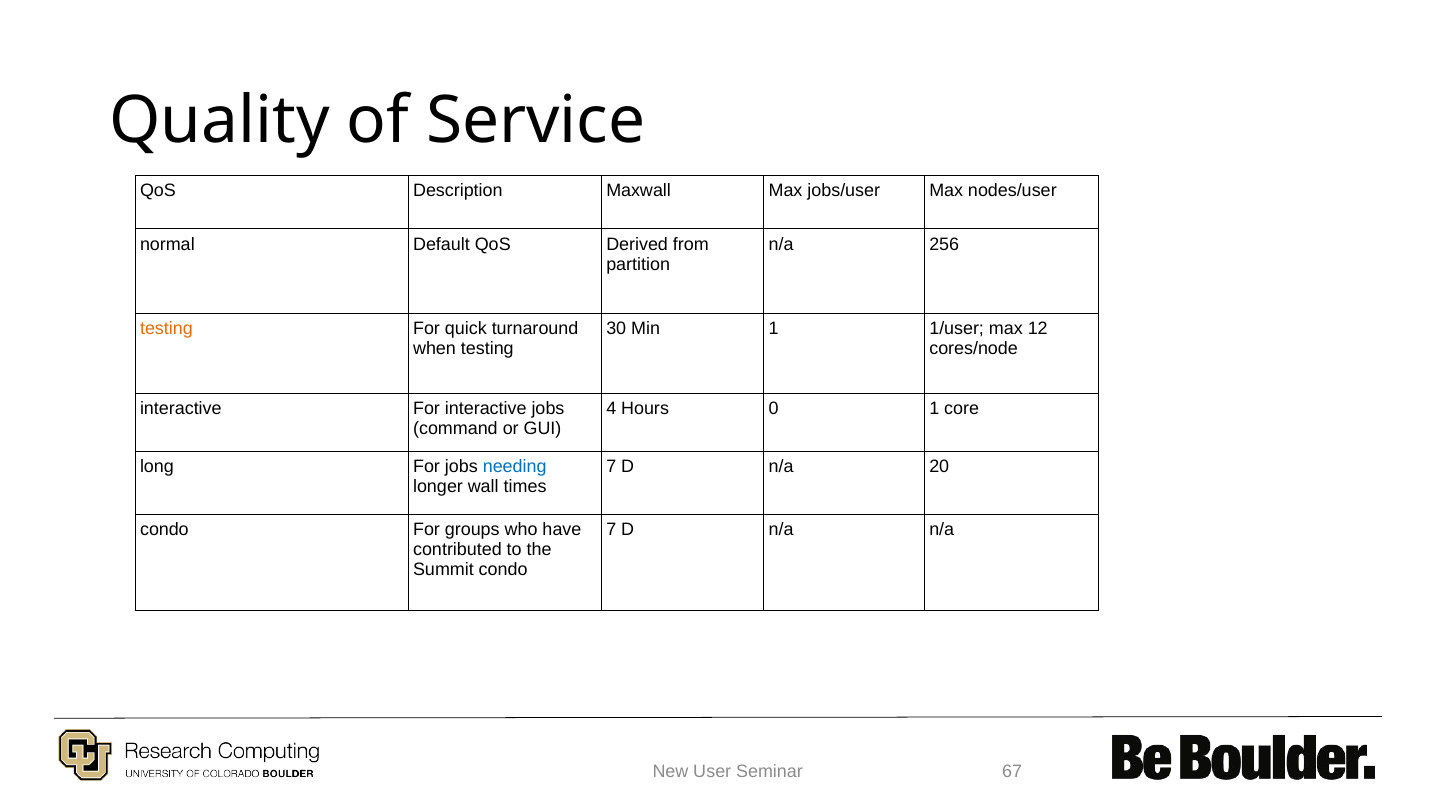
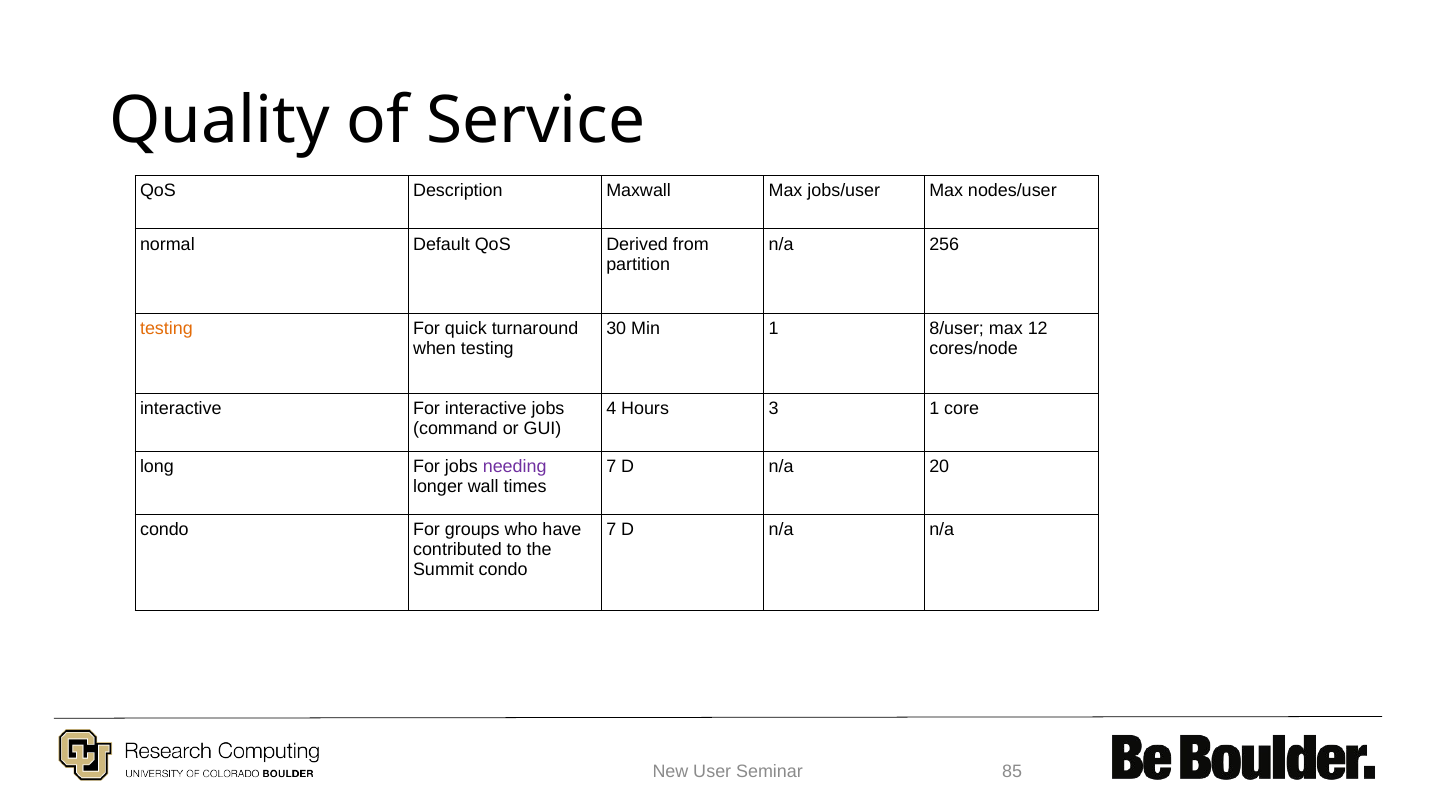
1/user: 1/user -> 8/user (957, 328)
0: 0 -> 3 (774, 409)
needing colour: blue -> purple (515, 466)
67: 67 -> 85 (1012, 771)
